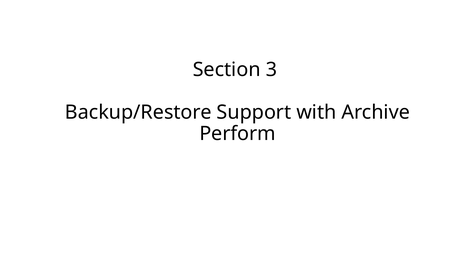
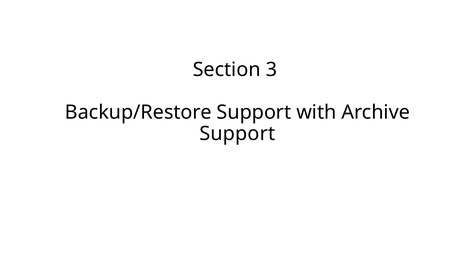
Perform: Perform -> Support (237, 134)
